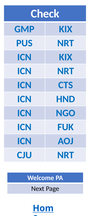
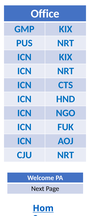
Check: Check -> Office (45, 14)
